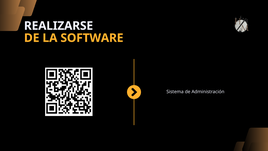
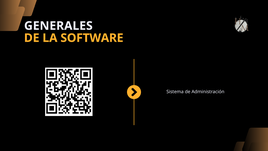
REALIZARSE: REALIZARSE -> GENERALES (58, 26)
